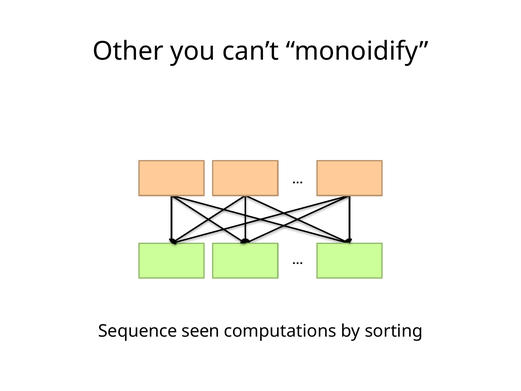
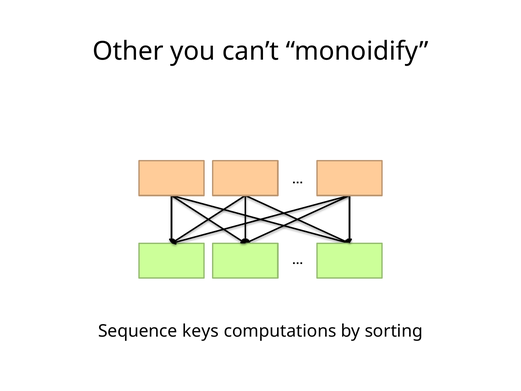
seen: seen -> keys (200, 331)
